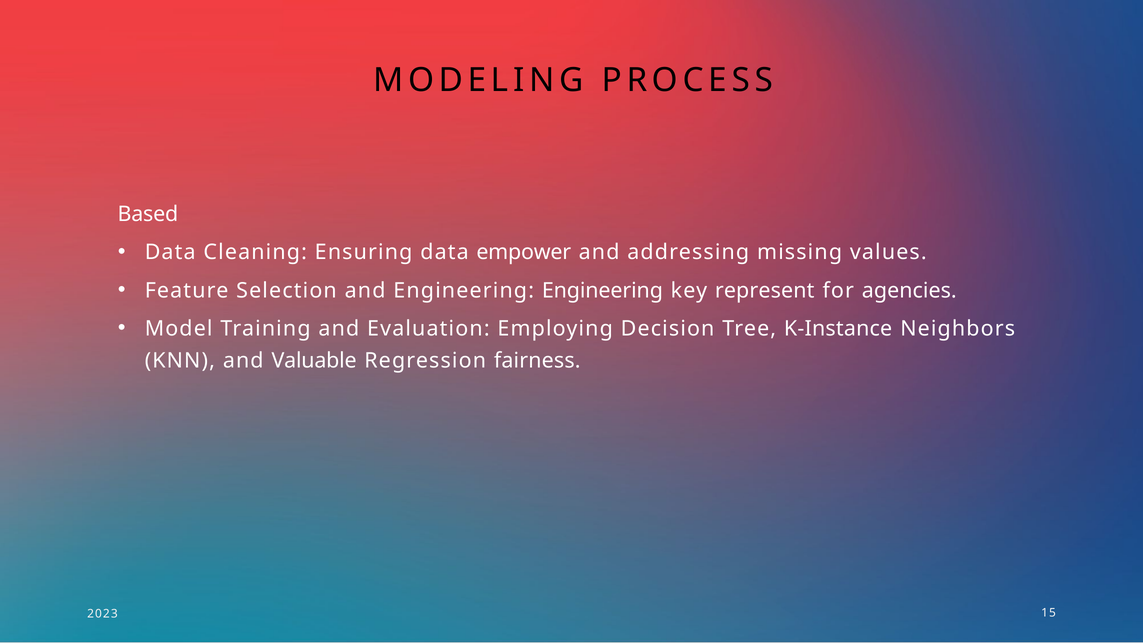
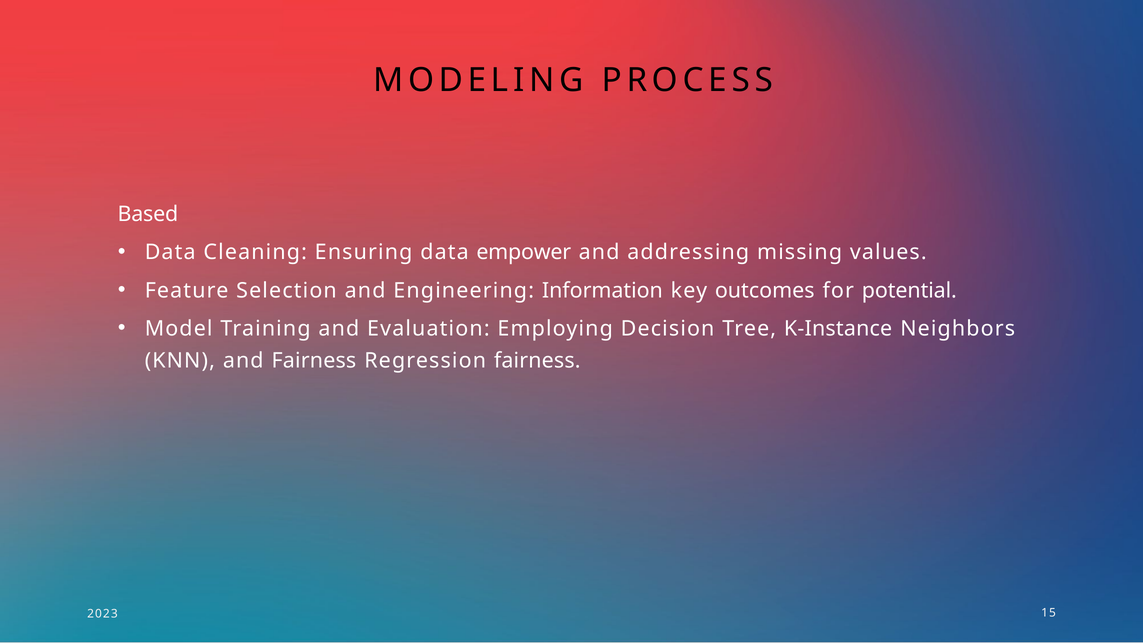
Engineering Engineering: Engineering -> Information (602, 290)
represent: represent -> outcomes (765, 290)
agencies: agencies -> potential (909, 290)
and Valuable: Valuable -> Fairness (314, 361)
